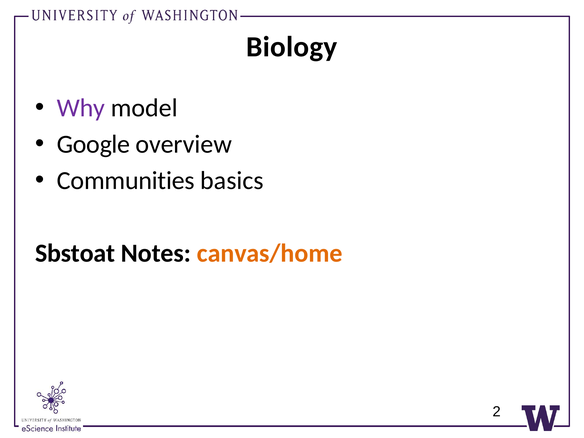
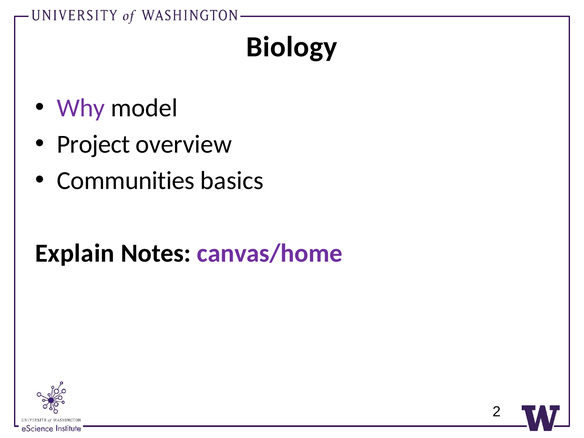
Google: Google -> Project (93, 144)
Sbstoat: Sbstoat -> Explain (75, 253)
canvas/home colour: orange -> purple (270, 253)
